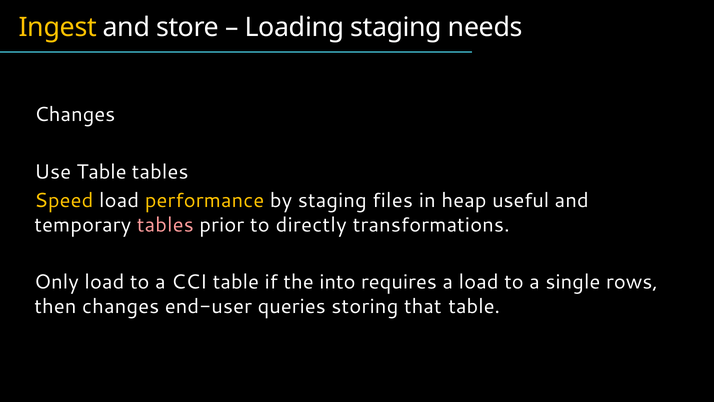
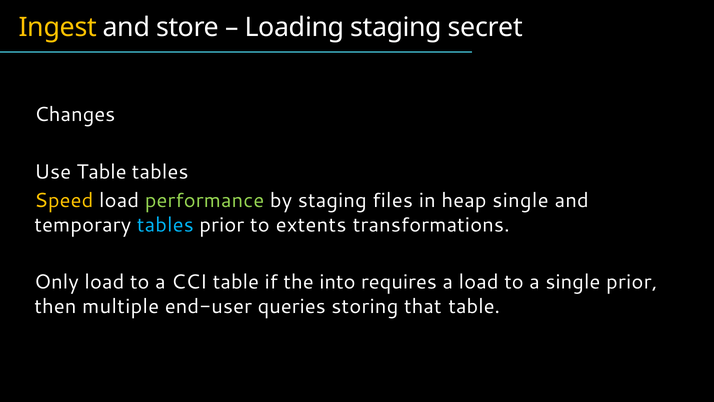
needs: needs -> secret (485, 28)
performance colour: yellow -> light green (205, 200)
heap useful: useful -> single (520, 200)
tables colour: pink -> light blue (165, 225)
directly: directly -> extents (311, 225)
single rows: rows -> prior (632, 282)
then changes: changes -> multiple (121, 306)
